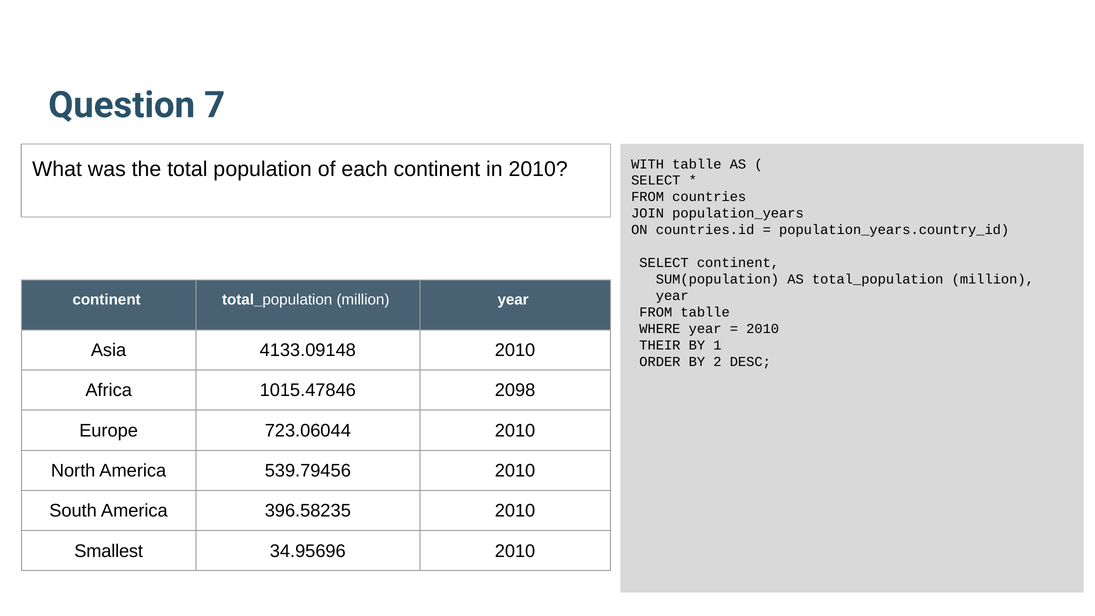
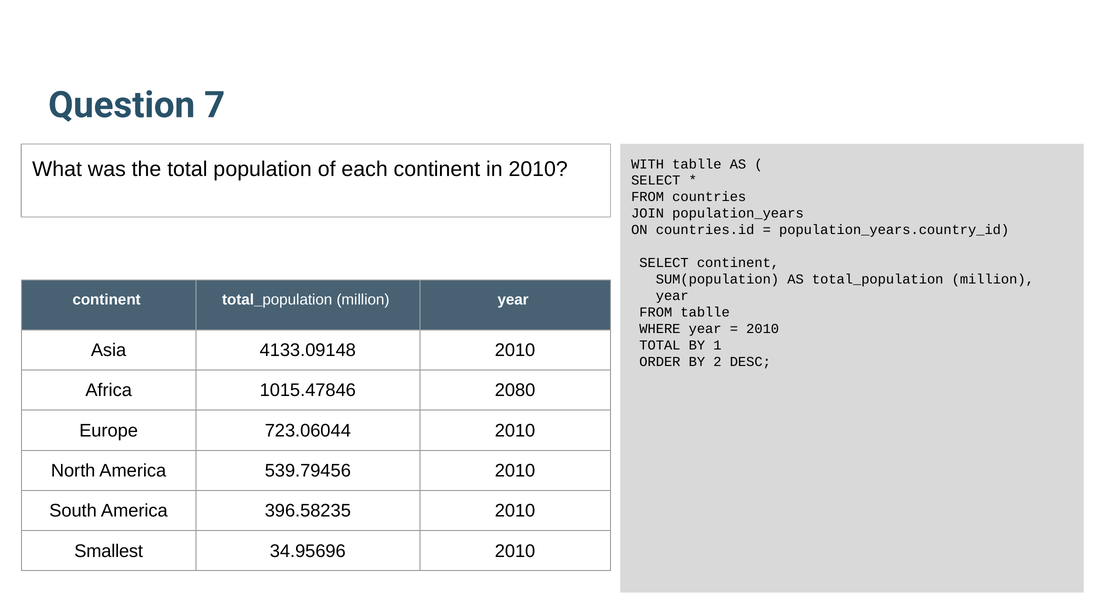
THEIR: THEIR -> TOTAL (660, 345)
2098: 2098 -> 2080 (515, 390)
